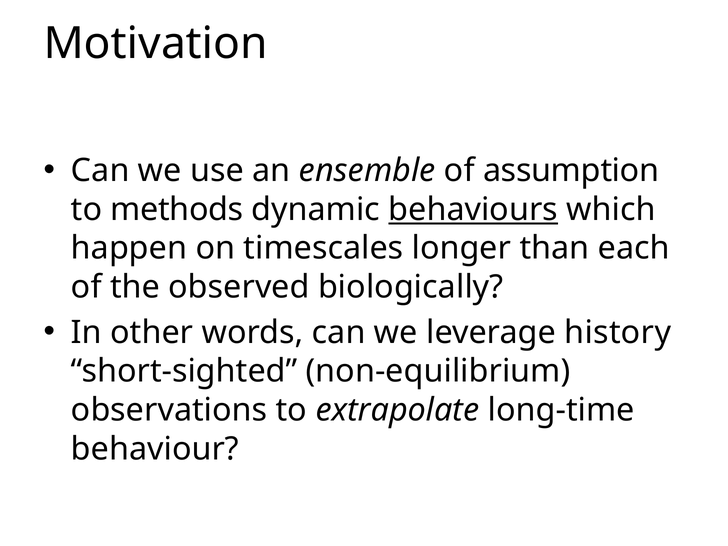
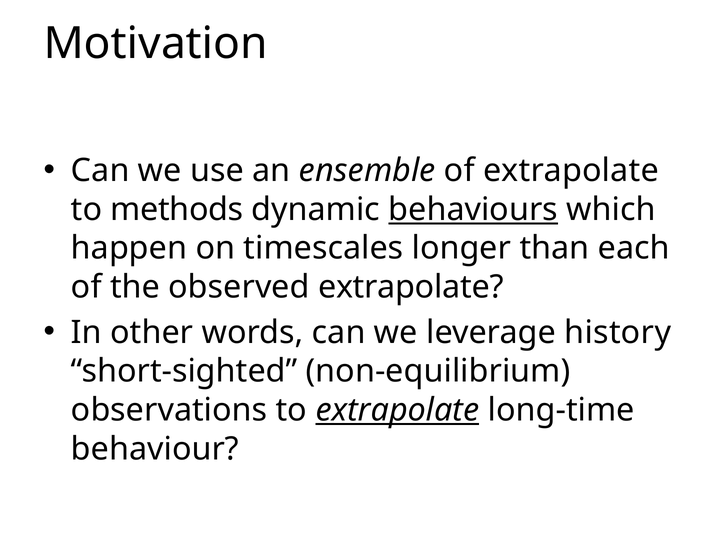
of assumption: assumption -> extrapolate (571, 171)
observed biologically: biologically -> extrapolate (411, 287)
extrapolate underline: none -> present (397, 410)
